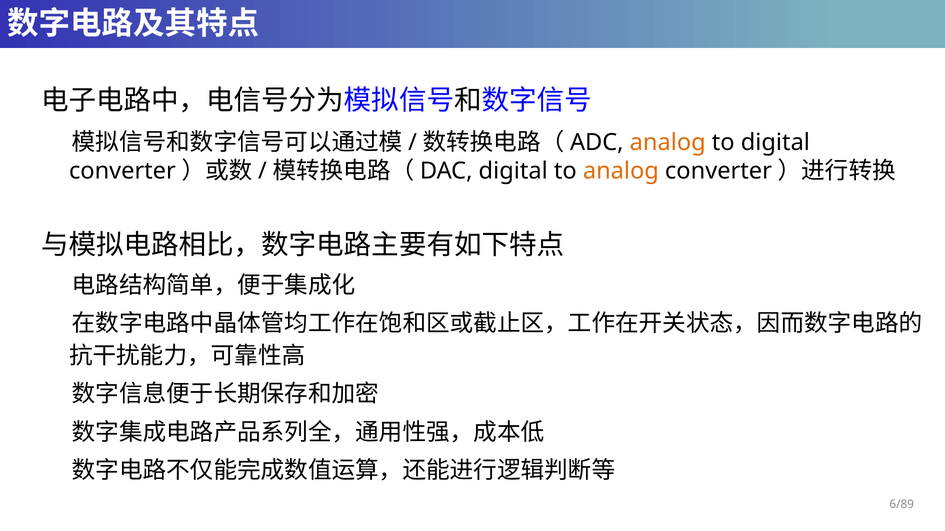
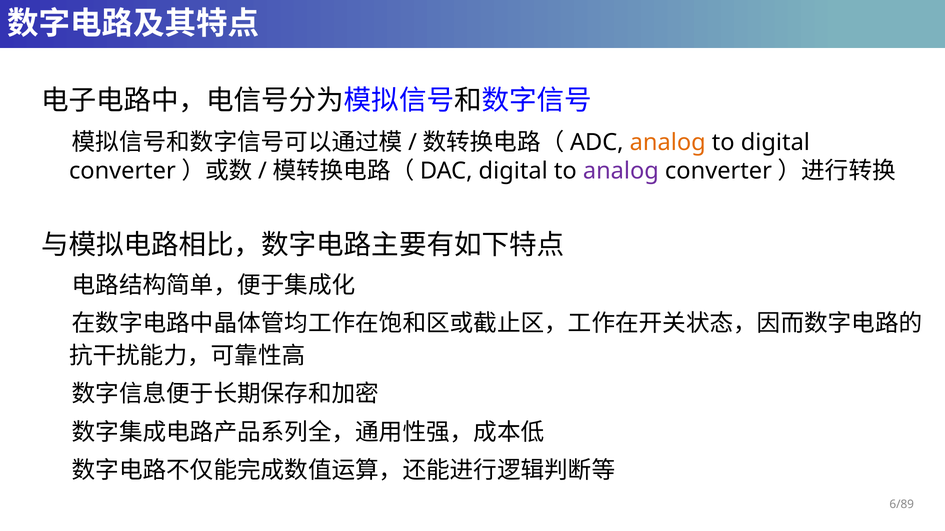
analog colour: orange -> purple (621, 171)
